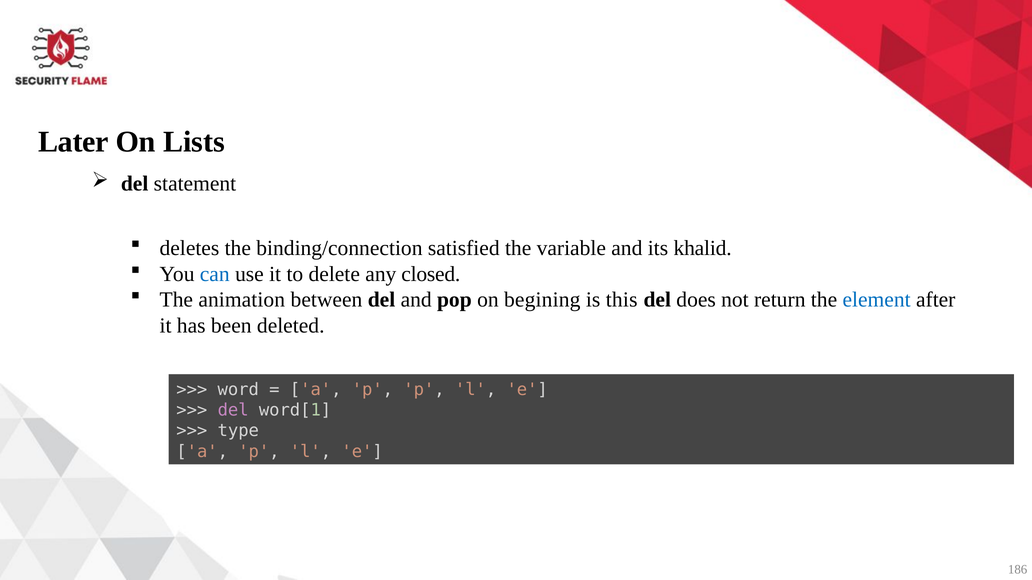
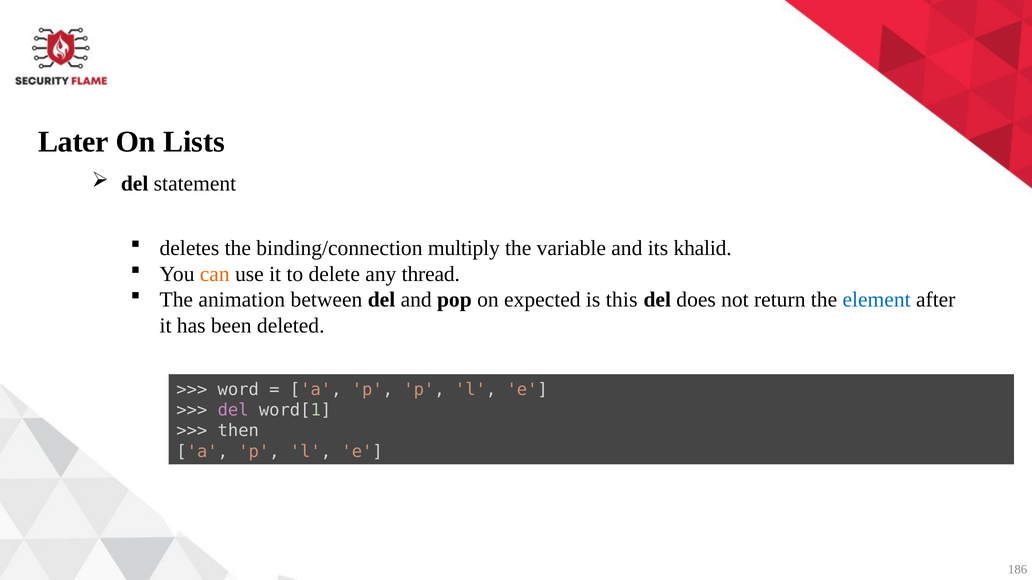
satisfied: satisfied -> multiply (464, 249)
can colour: blue -> orange (215, 274)
closed: closed -> thread (431, 274)
begining: begining -> expected (542, 300)
type: type -> then (238, 431)
